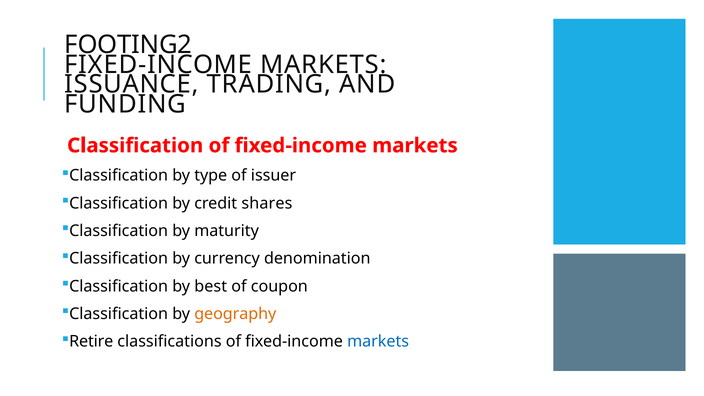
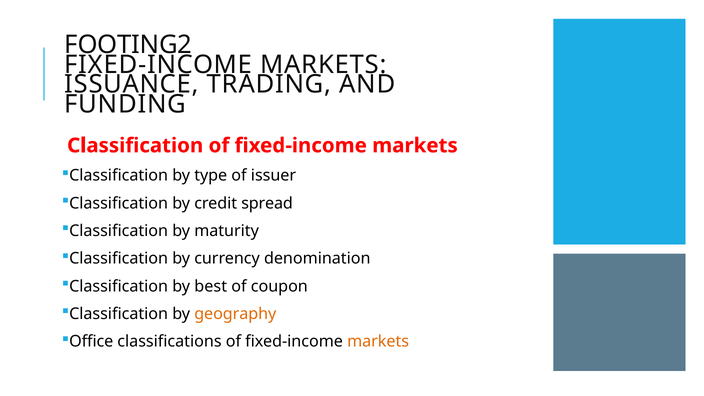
shares: shares -> spread (267, 203)
Retire: Retire -> Office (91, 342)
markets colour: blue -> orange (378, 342)
